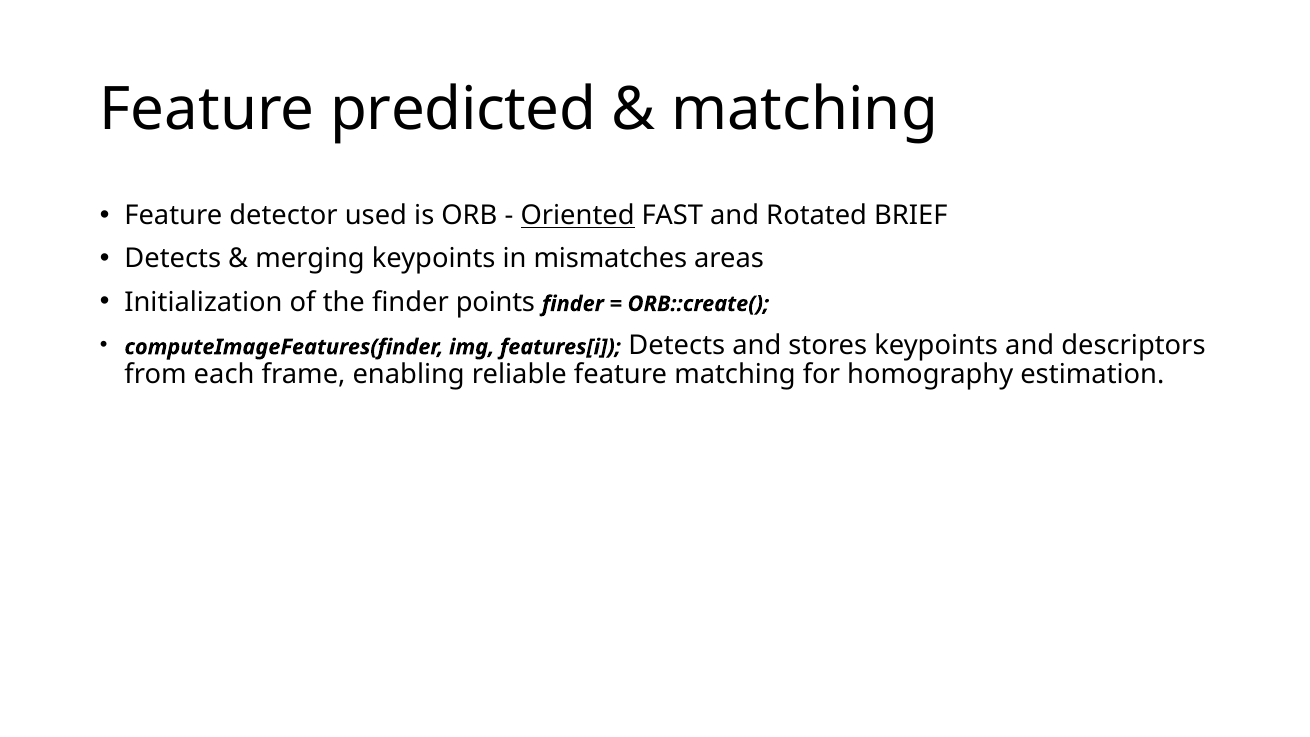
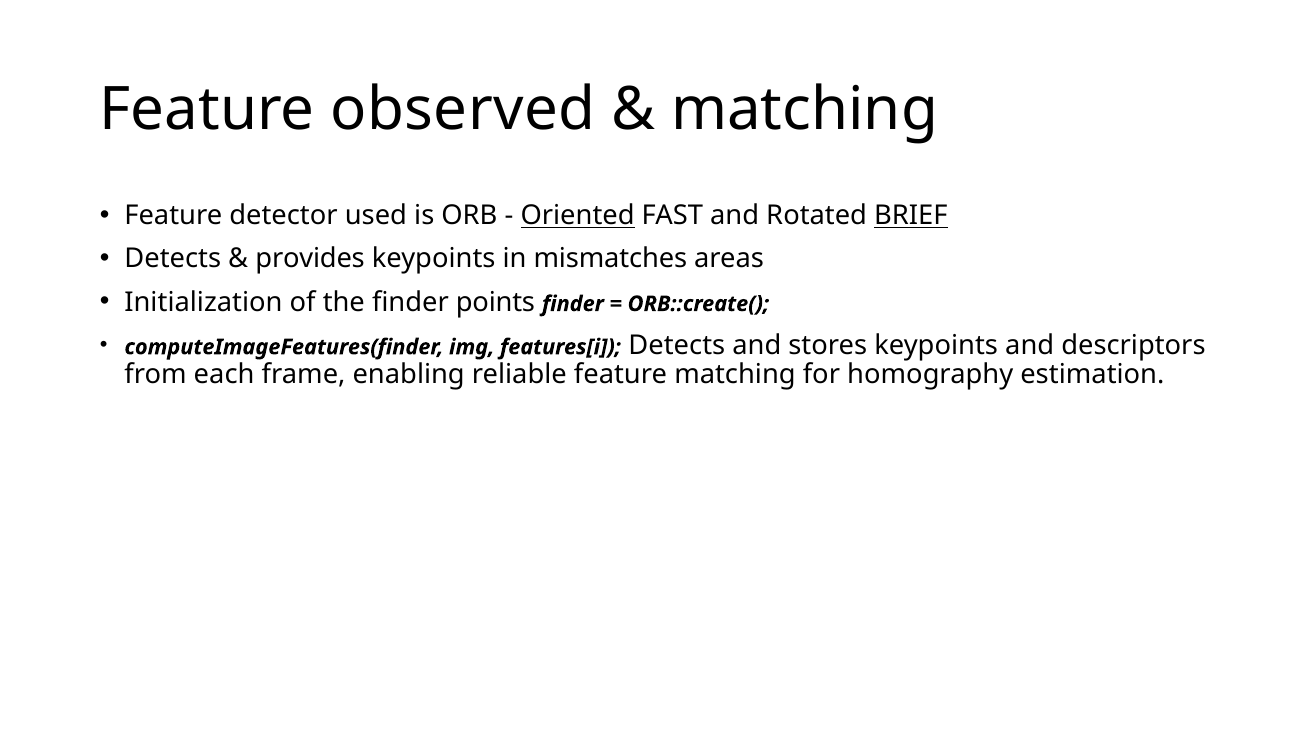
predicted: predicted -> observed (463, 110)
BRIEF underline: none -> present (911, 216)
merging: merging -> provides (310, 259)
